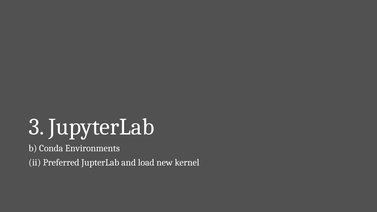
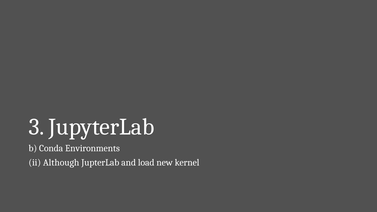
Preferred: Preferred -> Although (61, 162)
